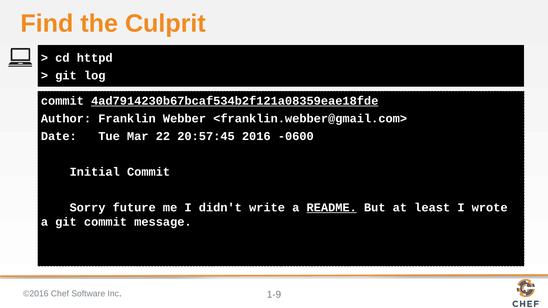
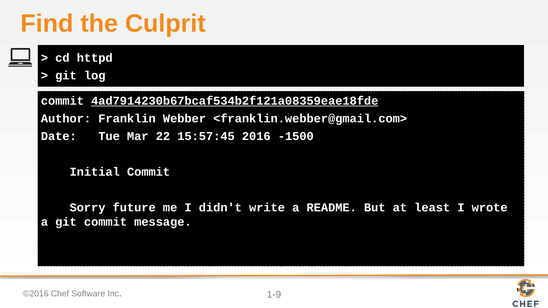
20:57:45: 20:57:45 -> 15:57:45 (206, 136)
-0600: -0600 -> -1500 (296, 136)
README underline: present -> none (332, 208)
